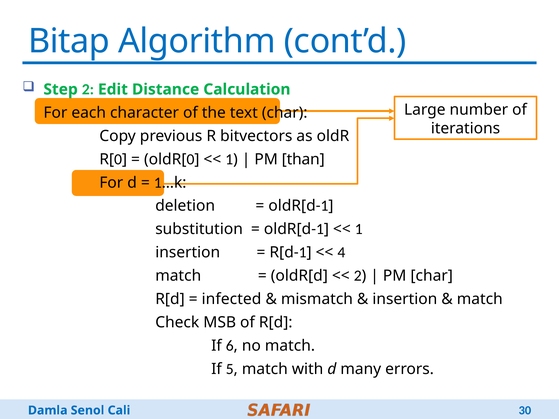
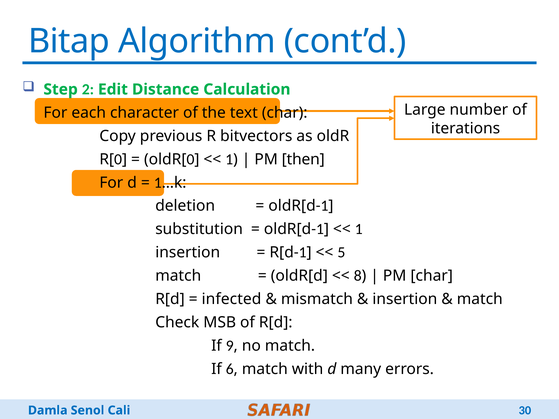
than: than -> then (303, 159)
4: 4 -> 5 (341, 253)
2: 2 -> 8 (358, 276)
6: 6 -> 9 (230, 346)
5: 5 -> 6 (230, 369)
